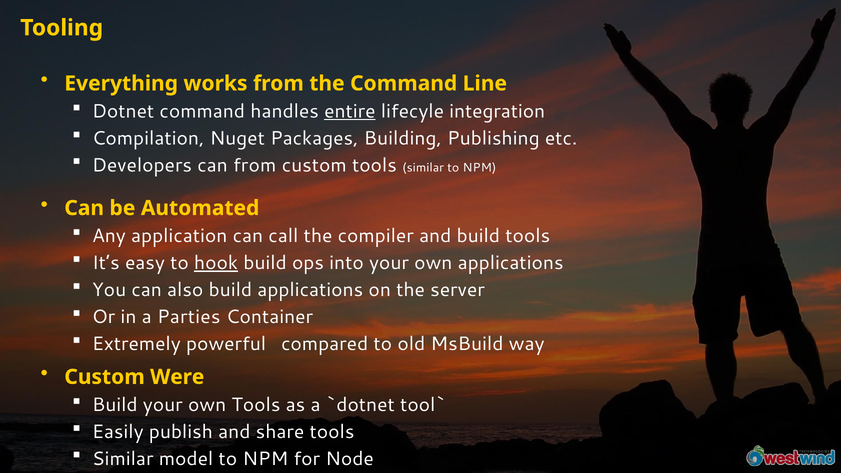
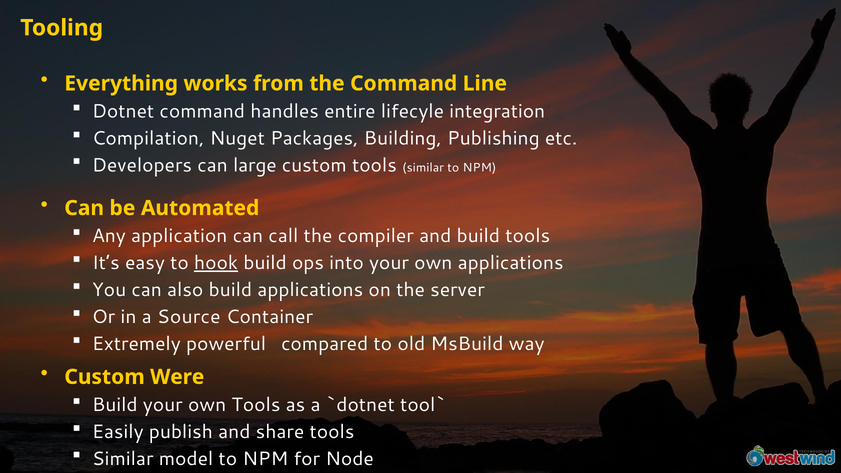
entire underline: present -> none (350, 111)
can from: from -> large (255, 165)
Parties: Parties -> Source (189, 317)
